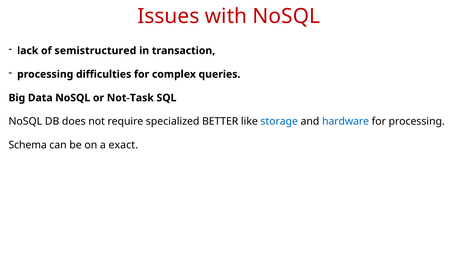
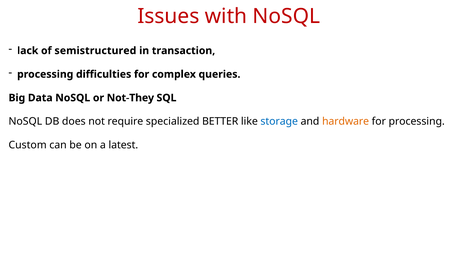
Not-Task: Not-Task -> Not-They (130, 98)
hardware colour: blue -> orange (346, 121)
Schema: Schema -> Custom (28, 145)
exact: exact -> latest (123, 145)
